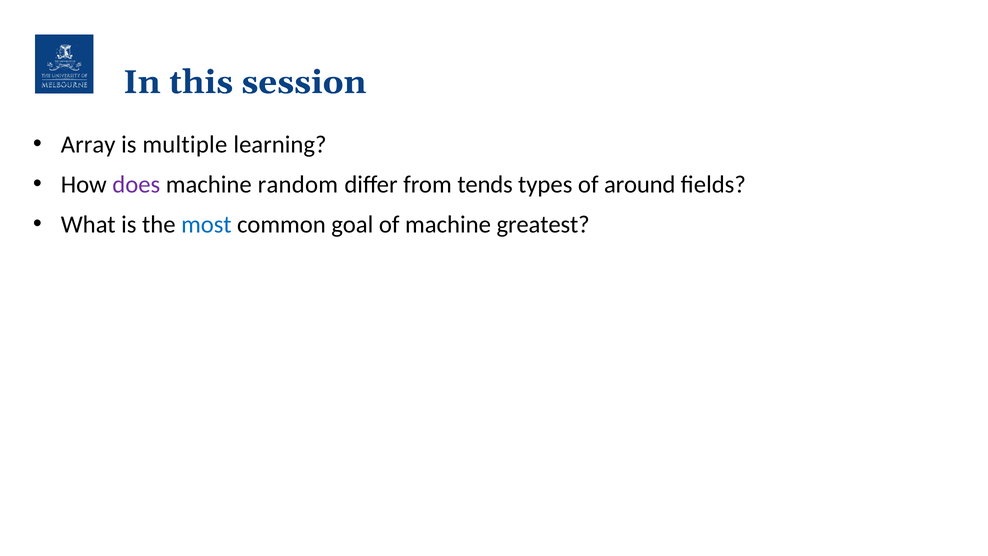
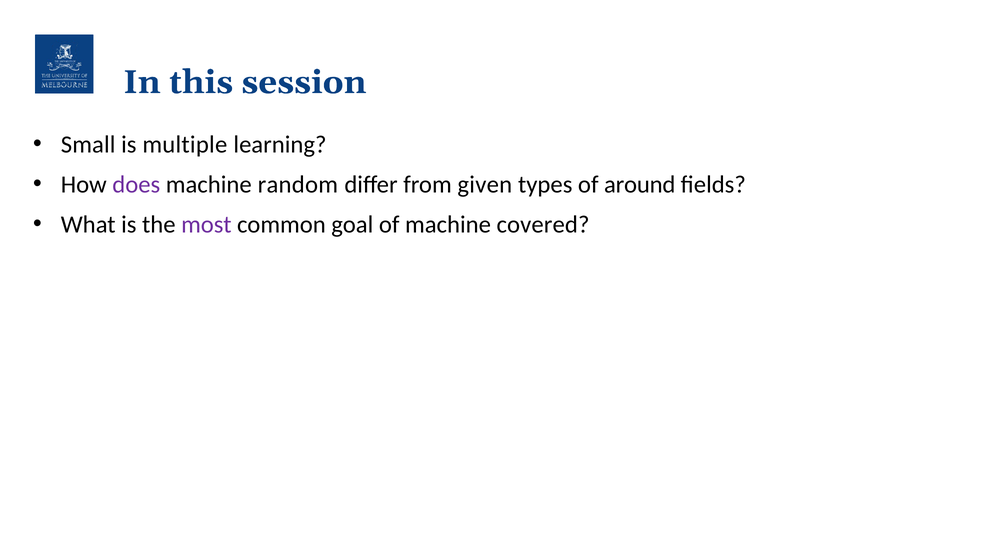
Array: Array -> Small (88, 144)
tends: tends -> given (485, 184)
most colour: blue -> purple (206, 224)
greatest: greatest -> covered (543, 224)
